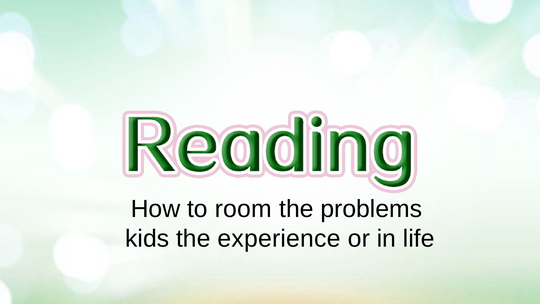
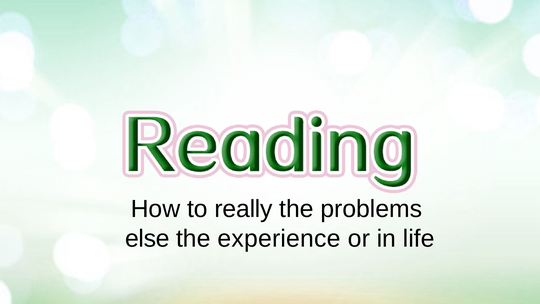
room: room -> really (244, 209)
kids: kids -> else (147, 238)
